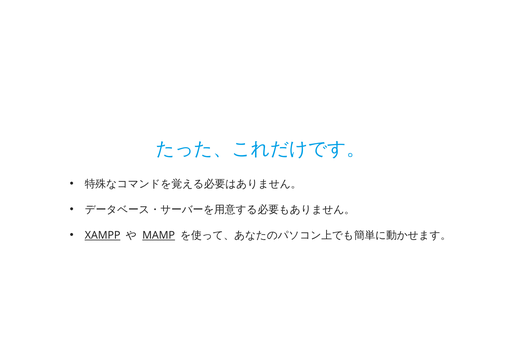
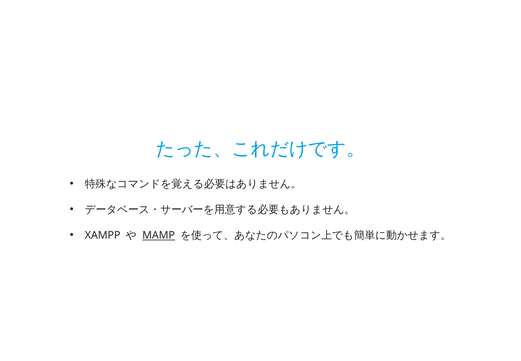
XAMPP underline: present -> none (103, 235)
